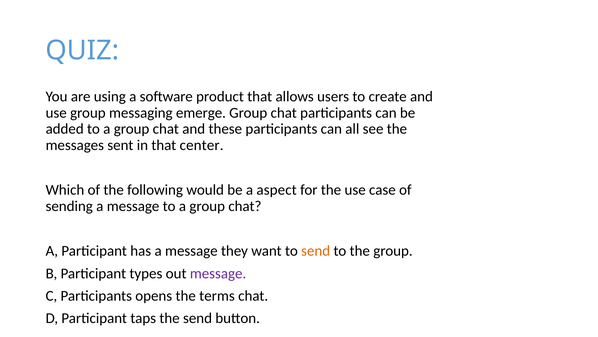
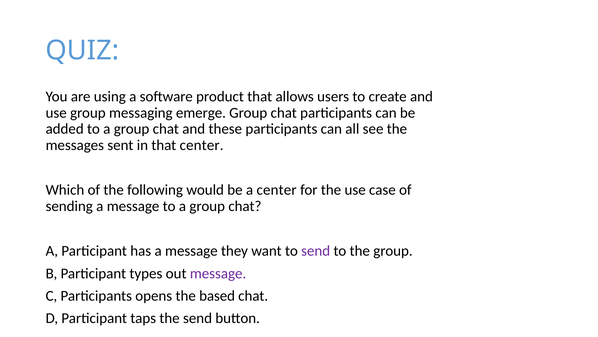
a aspect: aspect -> center (277, 190)
send colour: orange -> purple (316, 251)
terms: terms -> based (217, 295)
